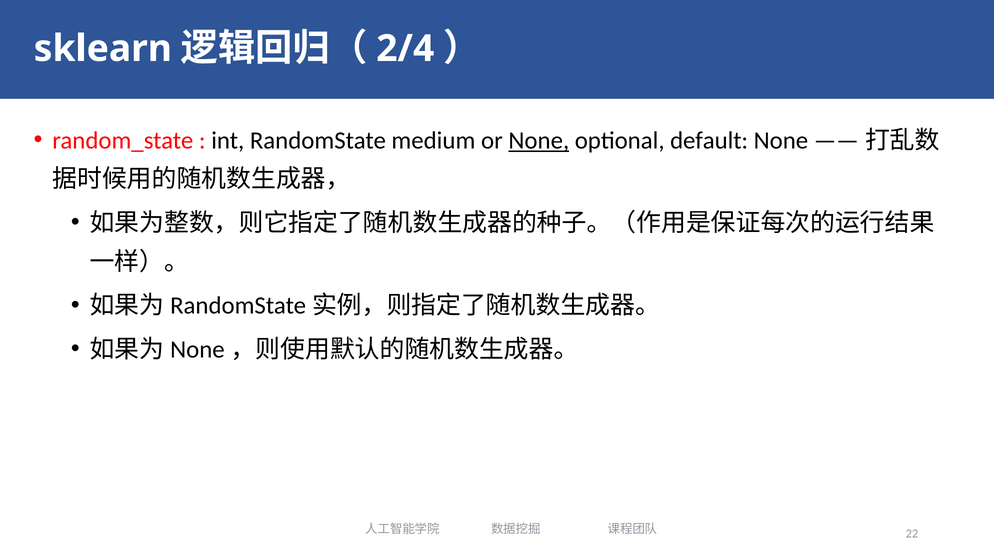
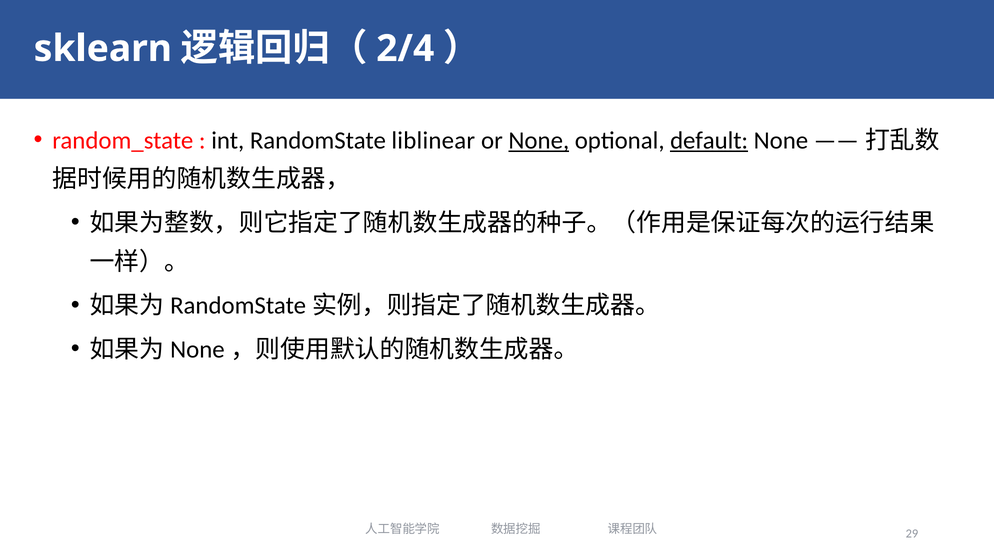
medium: medium -> liblinear (433, 141)
default underline: none -> present (709, 141)
22: 22 -> 29 (912, 534)
